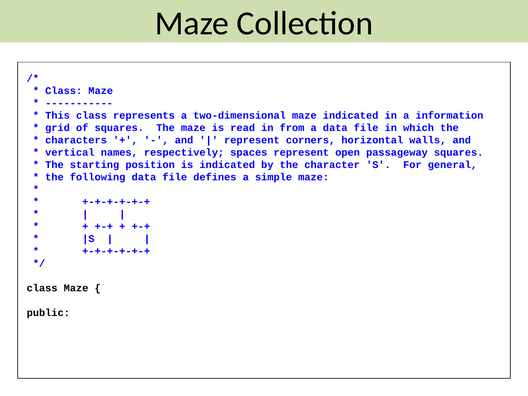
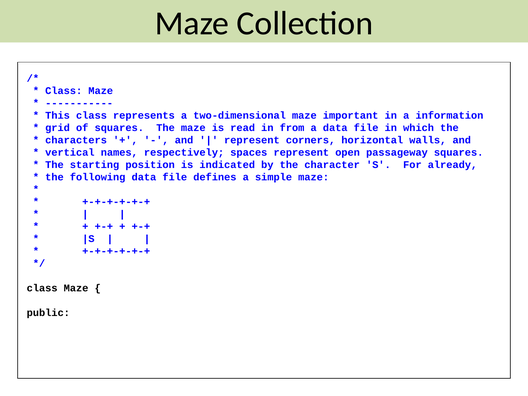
maze indicated: indicated -> important (351, 115)
general: general -> already (453, 165)
